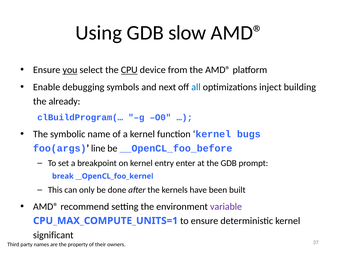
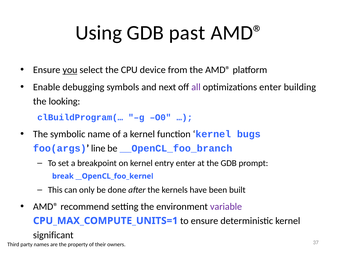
slow: slow -> past (187, 33)
CPU underline: present -> none (129, 70)
all colour: blue -> purple (196, 87)
optimizations inject: inject -> enter (270, 87)
already: already -> looking (64, 101)
__OpenCL_foo_before: __OpenCL_foo_before -> __OpenCL_foo_branch (176, 148)
